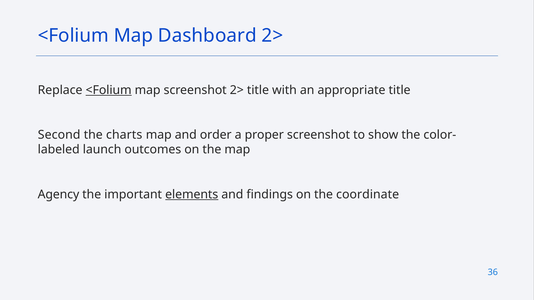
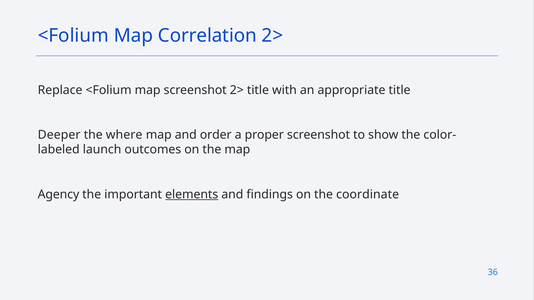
Dashboard: Dashboard -> Correlation (207, 36)
<Folium underline: present -> none (109, 90)
Second: Second -> Deeper (59, 135)
charts: charts -> where (124, 135)
